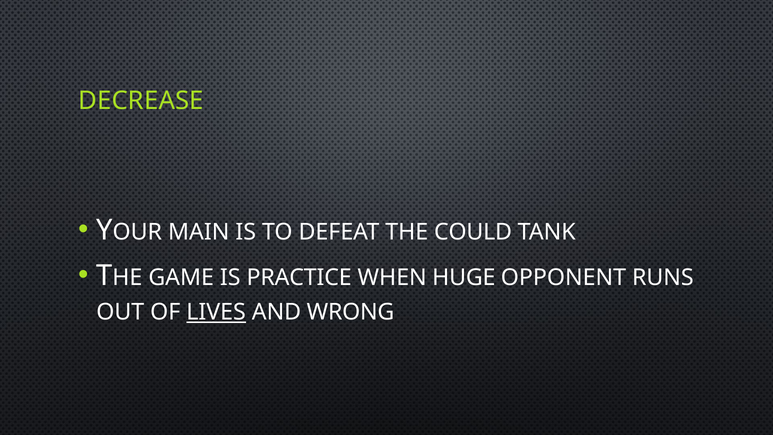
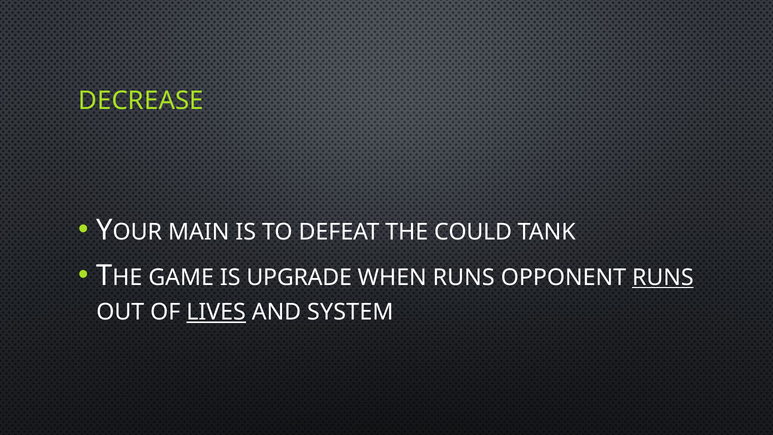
PRACTICE: PRACTICE -> UPGRADE (299, 277)
WHEN HUGE: HUGE -> RUNS (464, 277)
RUNS underline: none -> present (663, 277)
WRONG: WRONG -> SYSTEM (350, 312)
